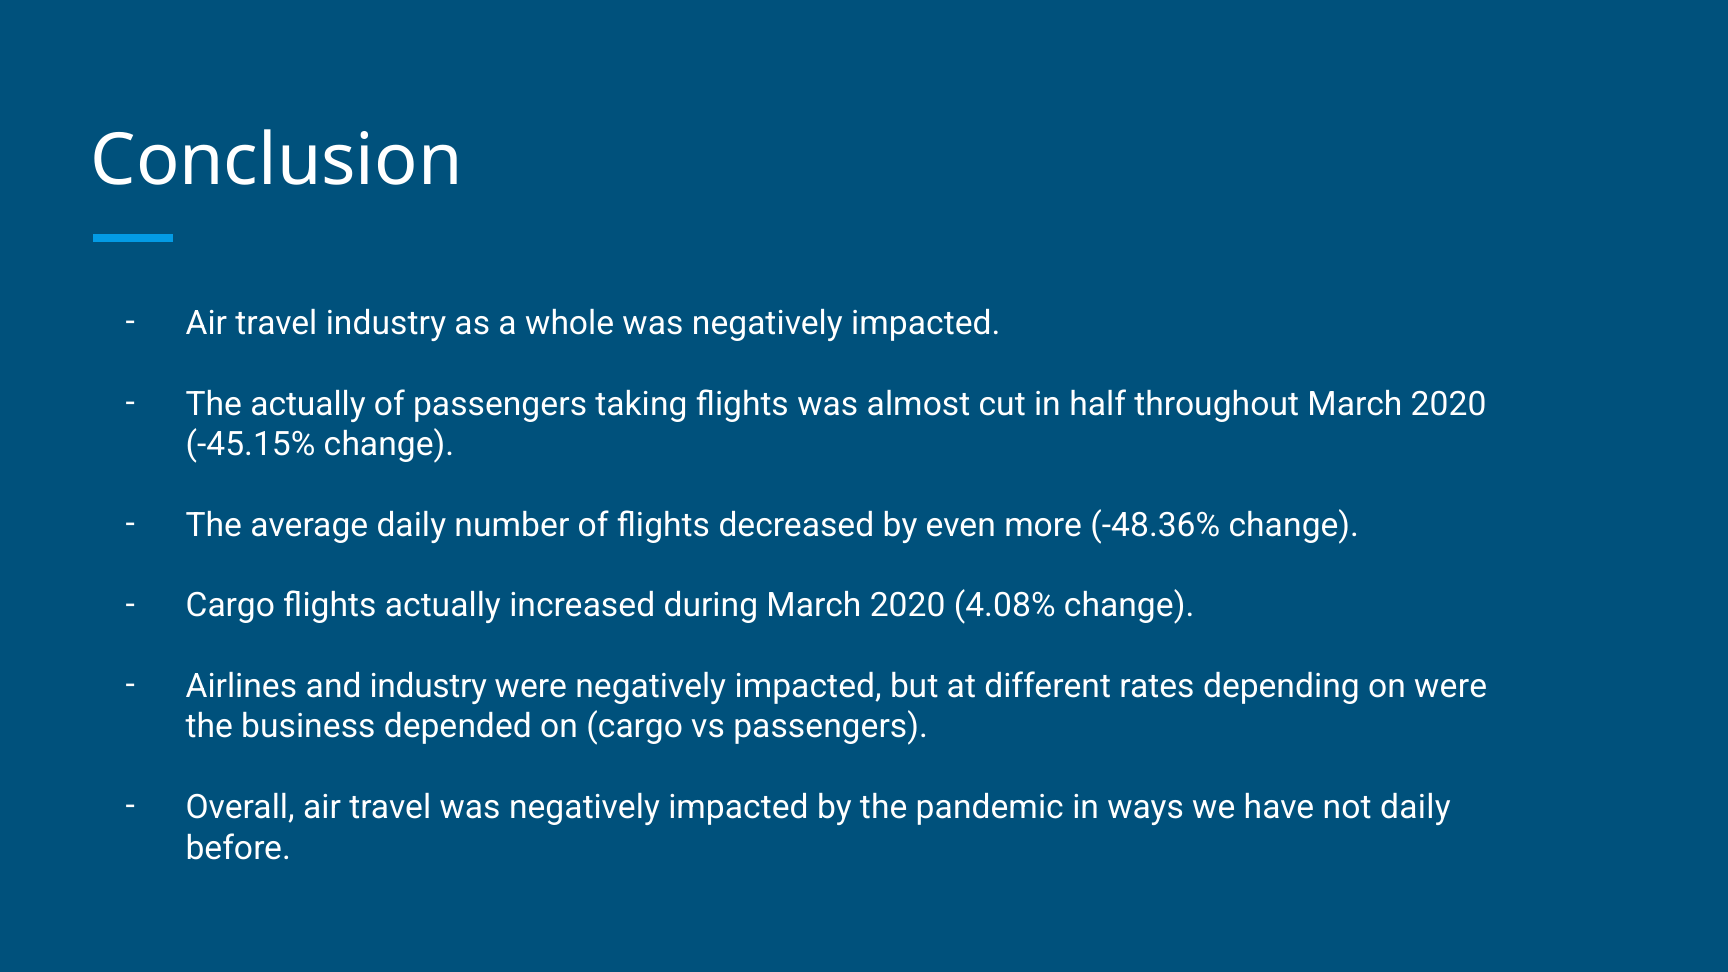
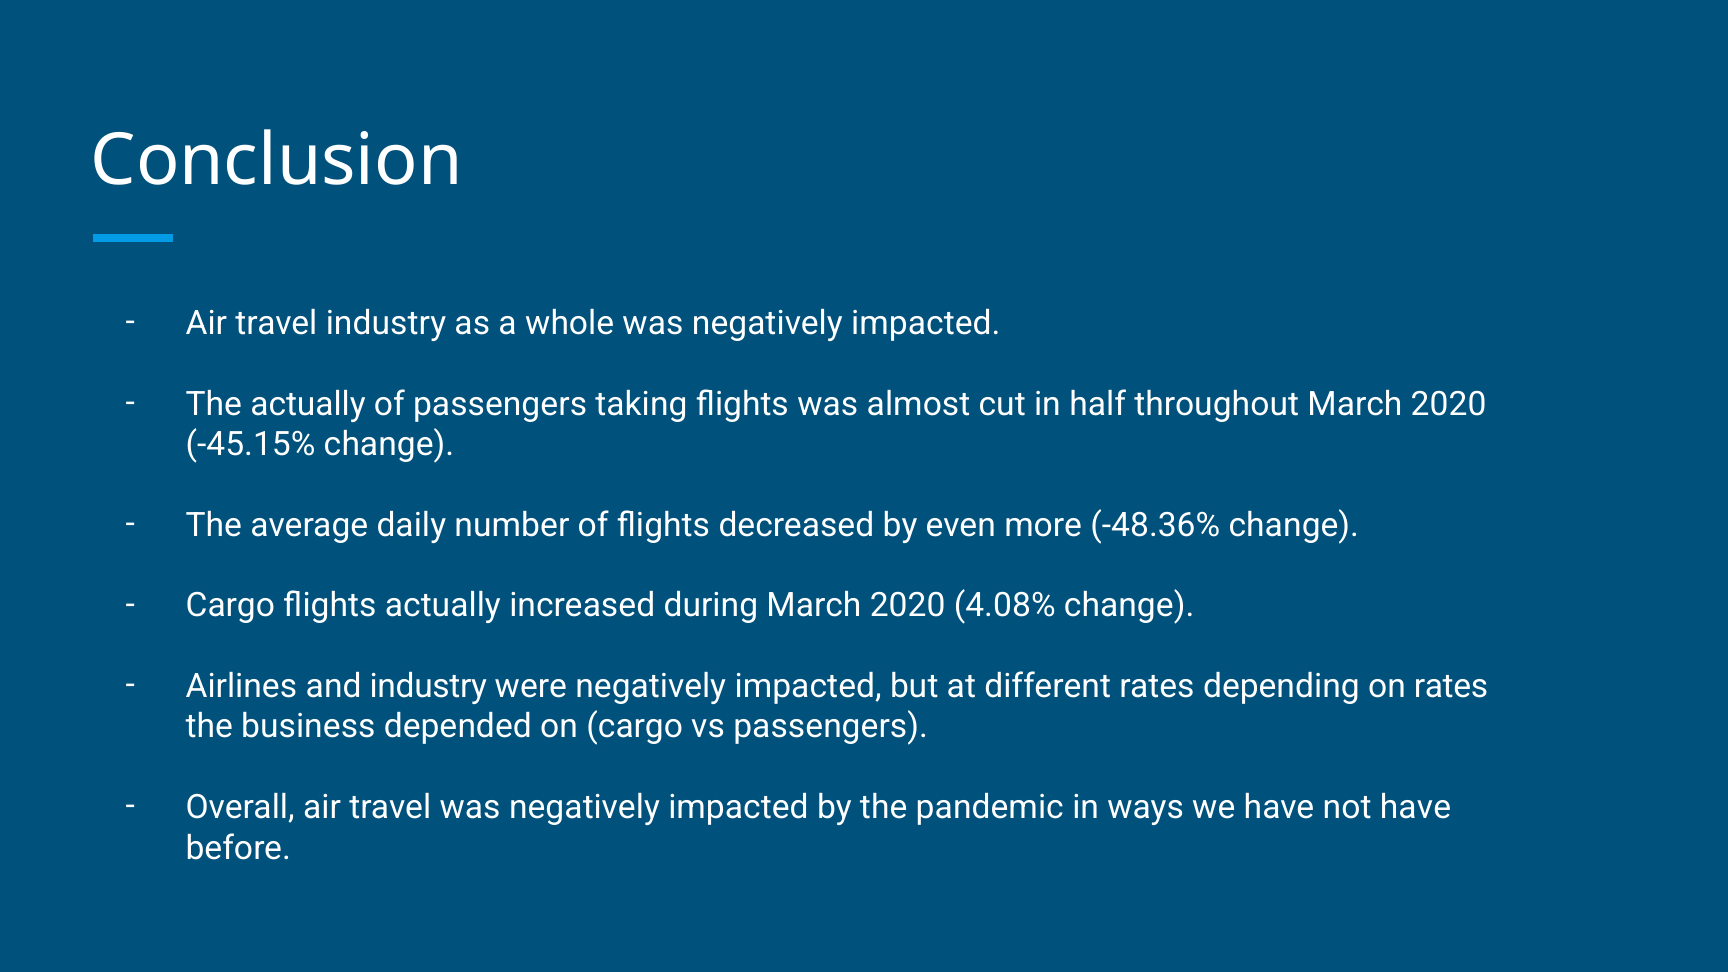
on were: were -> rates (1451, 687)
not daily: daily -> have (1415, 808)
